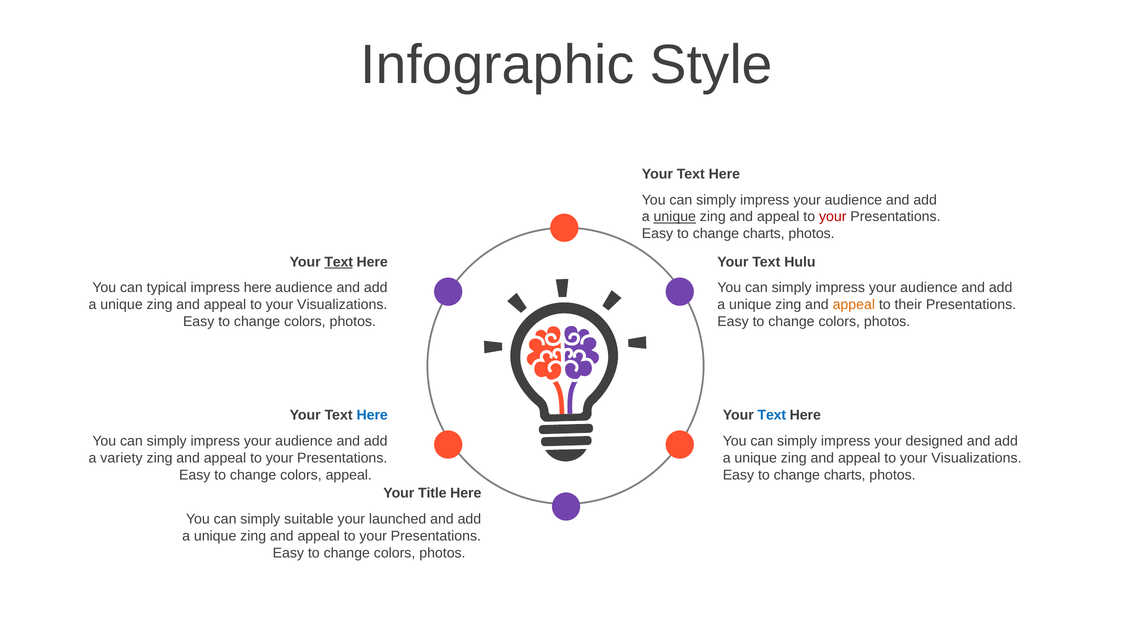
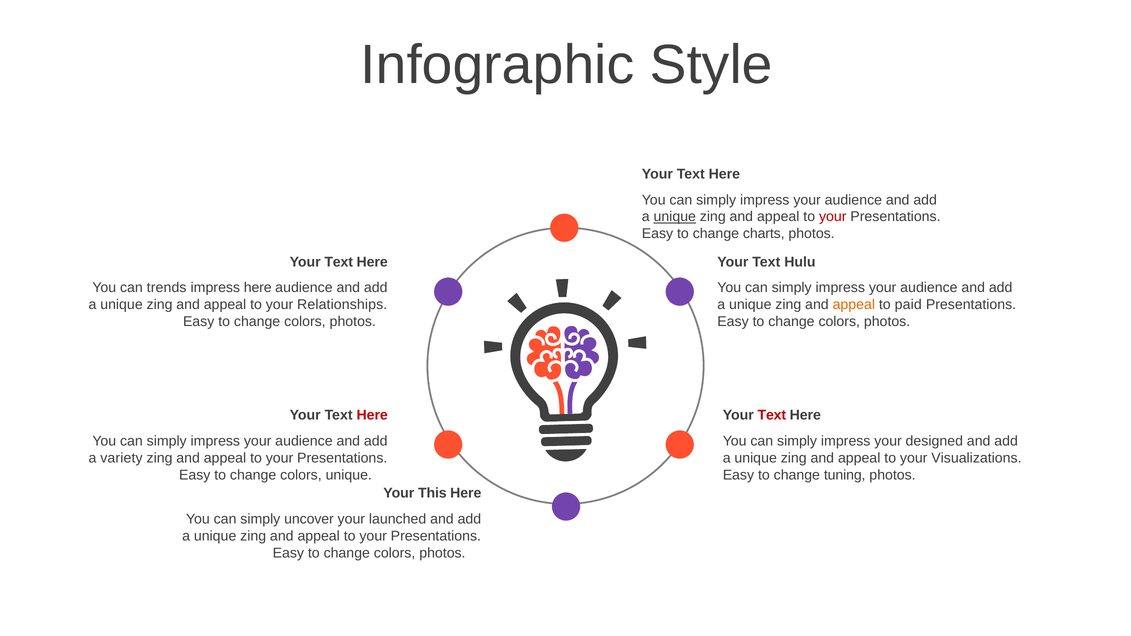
Text underline: present -> none (339, 262)
typical: typical -> trends (167, 288)
Visualizations: Visualizations -> Relationships (342, 305)
their: their -> paid (908, 305)
Here colour: blue -> red (372, 415)
Text colour: blue -> red (772, 415)
colors appeal: appeal -> unique (349, 475)
charts: charts -> tuning (845, 475)
Title: Title -> This (432, 493)
suitable: suitable -> uncover (309, 519)
